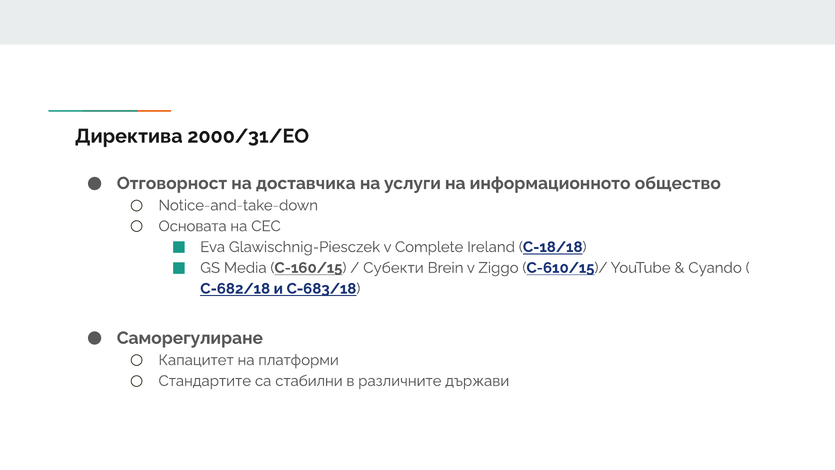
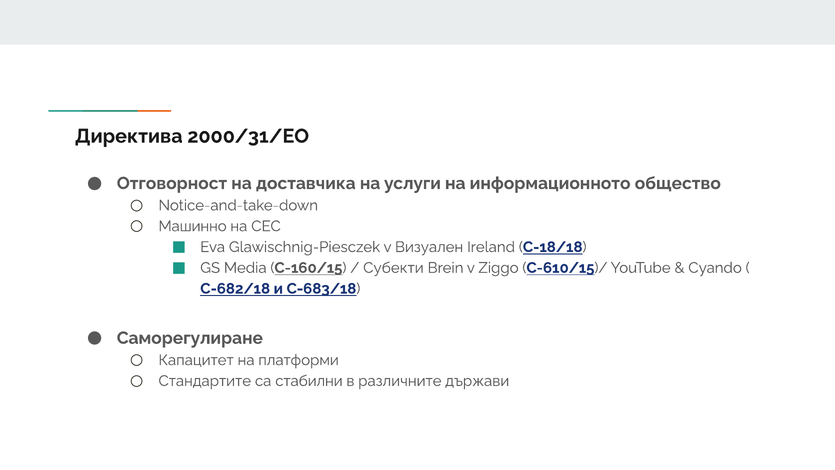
Основата: Основата -> Машинно (193, 226)
Complete: Complete -> Визуален (429, 247)
